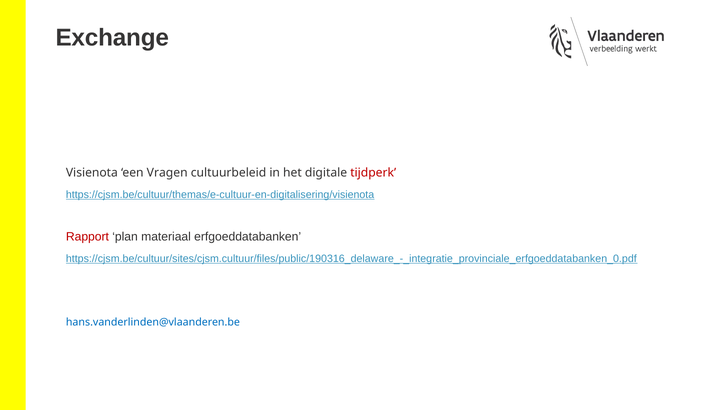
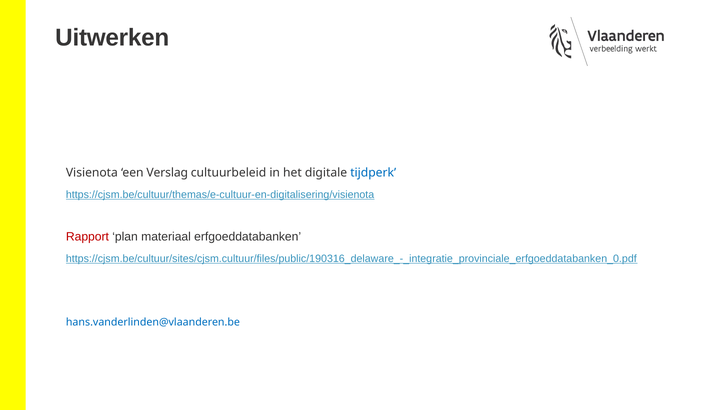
Exchange: Exchange -> Uitwerken (112, 37)
Vragen: Vragen -> Verslag (167, 172)
tijdperk colour: red -> blue (373, 172)
